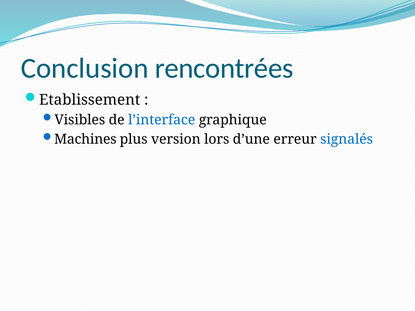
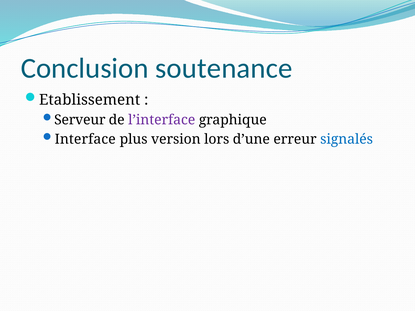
rencontrées: rencontrées -> soutenance (224, 69)
Visibles: Visibles -> Serveur (80, 120)
l’interface colour: blue -> purple (162, 120)
Machines: Machines -> Interface (85, 139)
